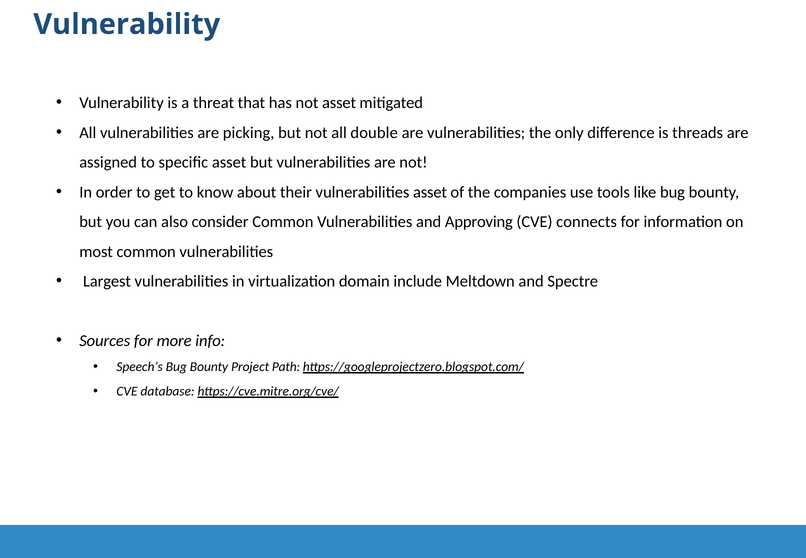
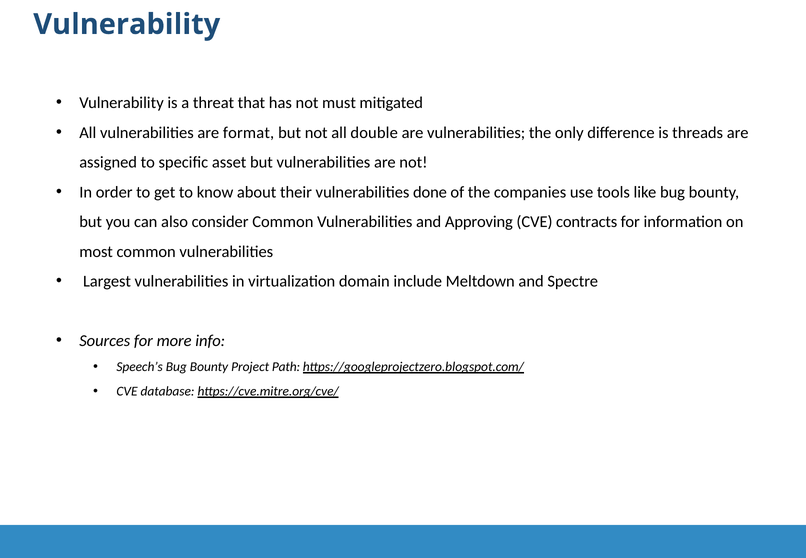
not asset: asset -> must (339, 103)
picking: picking -> format (249, 133)
vulnerabilities asset: asset -> done (430, 192)
connects: connects -> contracts (587, 222)
